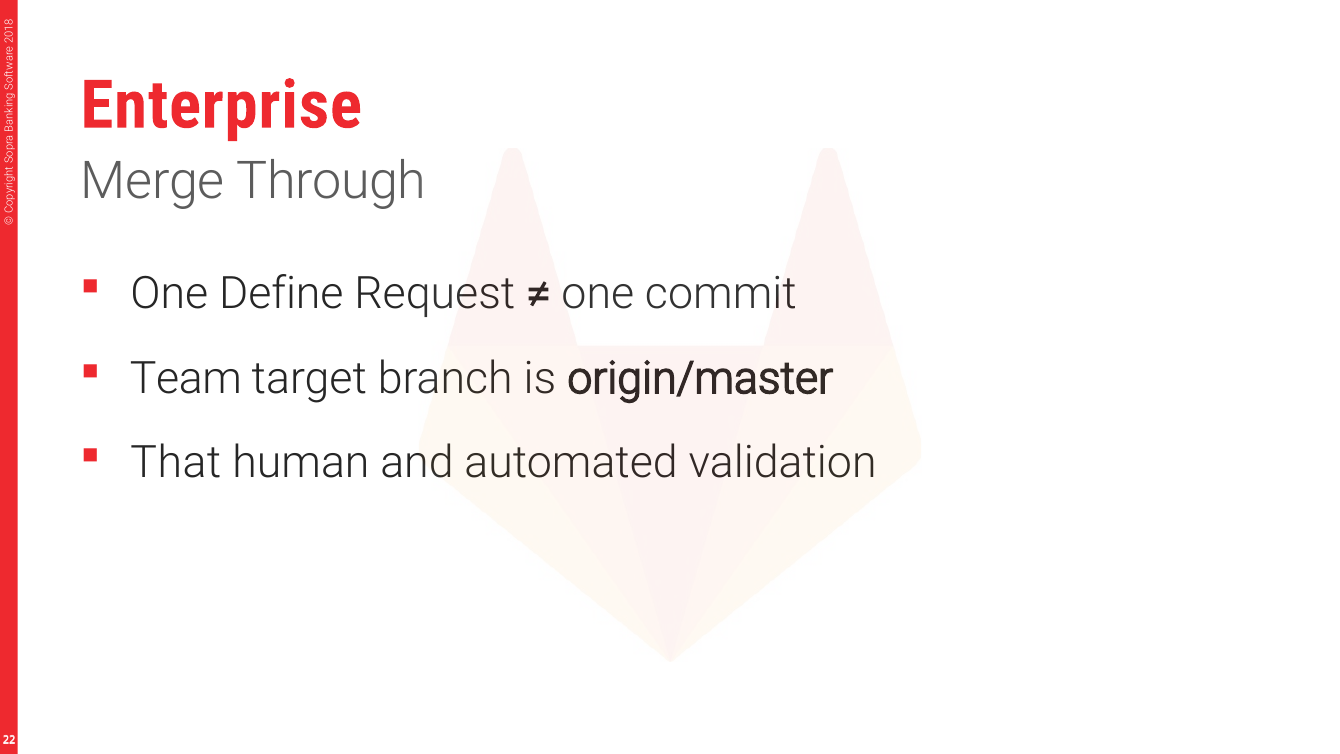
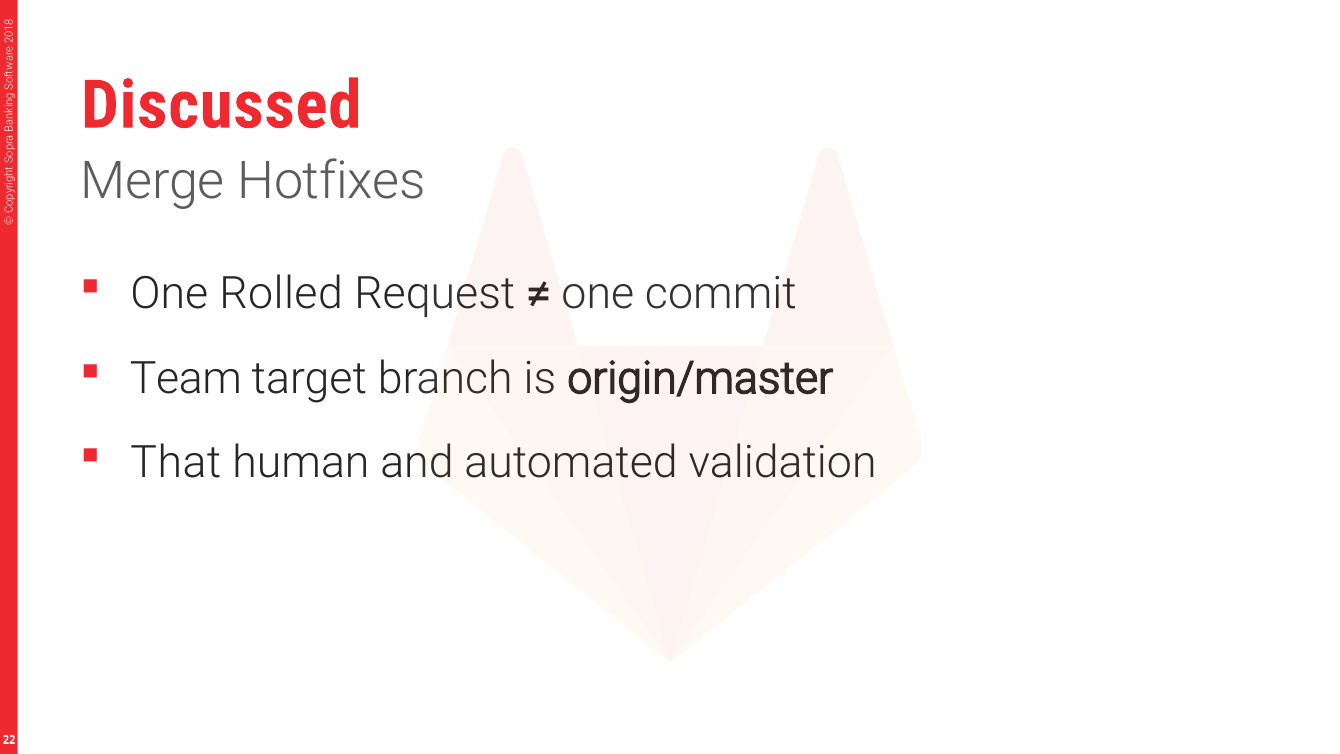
Enterprise: Enterprise -> Discussed (221, 105)
Through: Through -> Hotfixes (331, 181)
Define: Define -> Rolled (281, 294)
